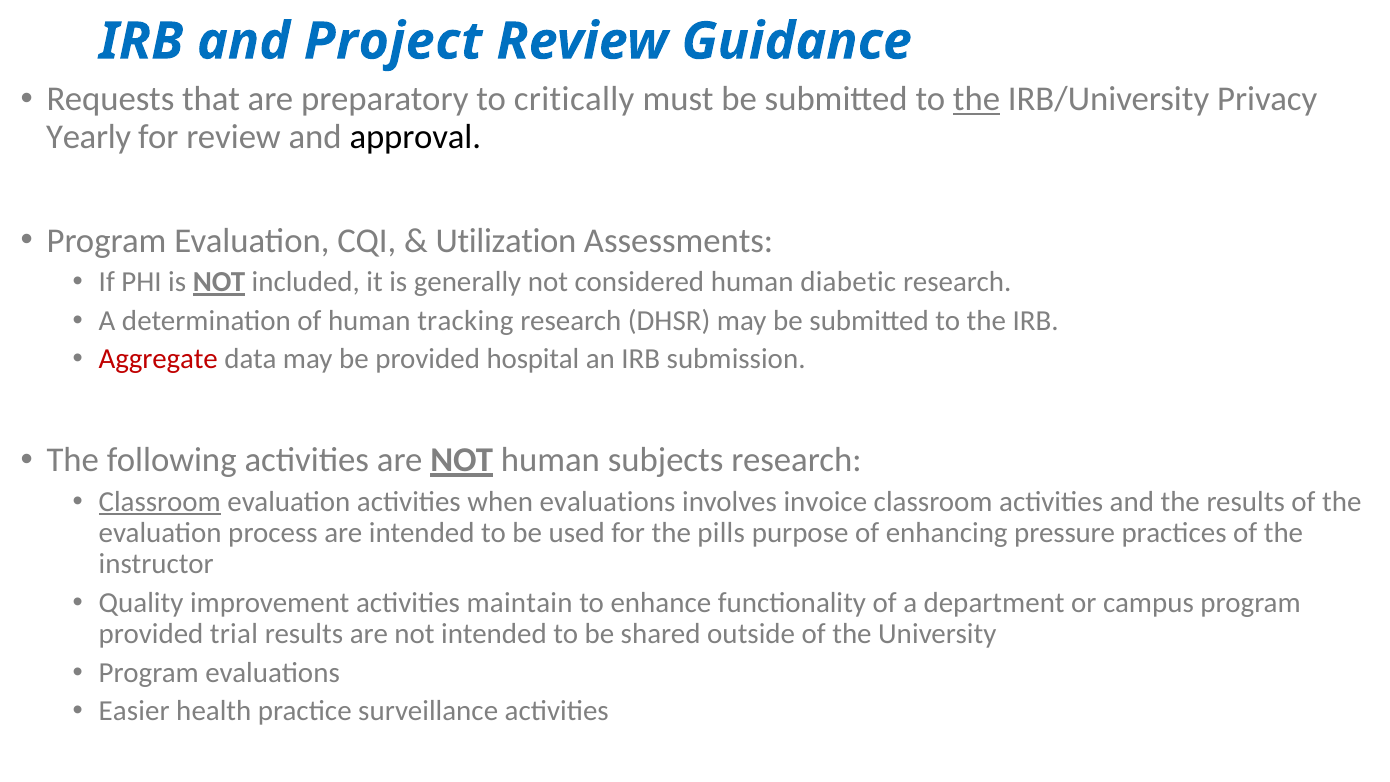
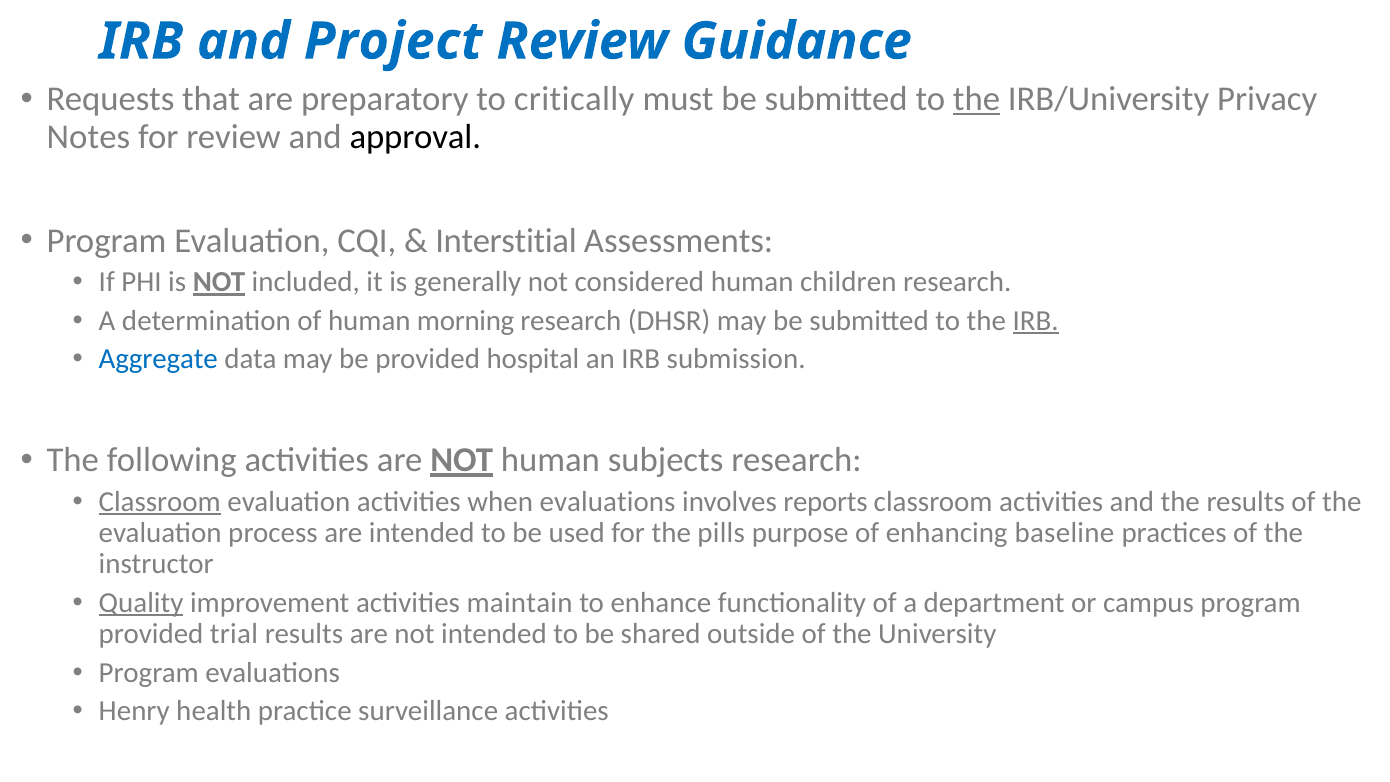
Yearly: Yearly -> Notes (88, 137)
Utilization: Utilization -> Interstitial (506, 241)
diabetic: diabetic -> children (848, 282)
tracking: tracking -> morning (466, 321)
IRB underline: none -> present (1036, 321)
Aggregate colour: red -> blue (158, 359)
invoice: invoice -> reports (825, 502)
pressure: pressure -> baseline (1064, 533)
Quality underline: none -> present (141, 603)
Easier: Easier -> Henry (134, 711)
